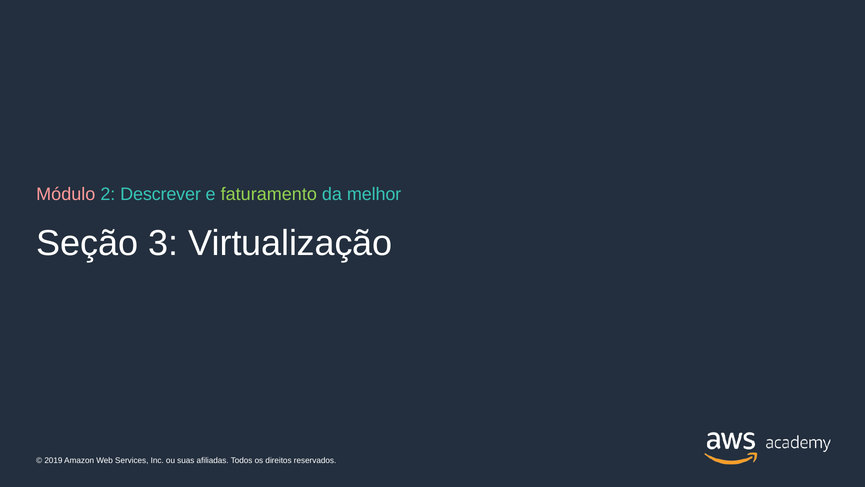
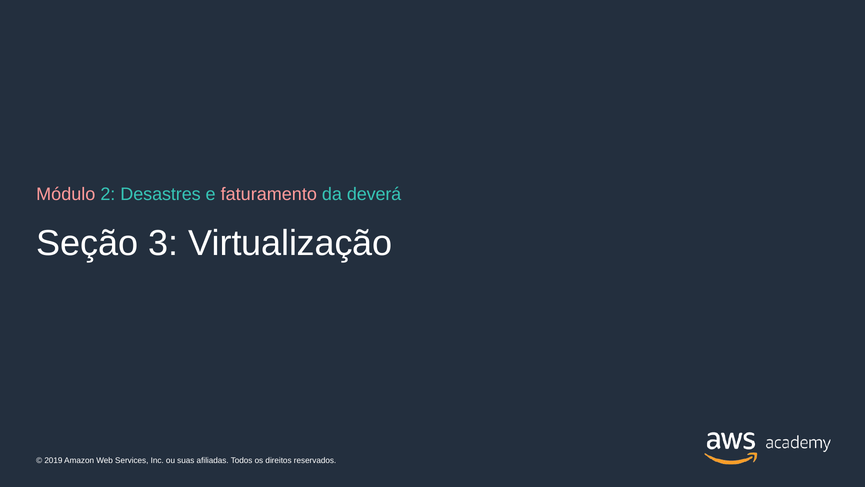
Descrever: Descrever -> Desastres (161, 194)
faturamento colour: light green -> pink (269, 194)
melhor: melhor -> deverá (374, 194)
